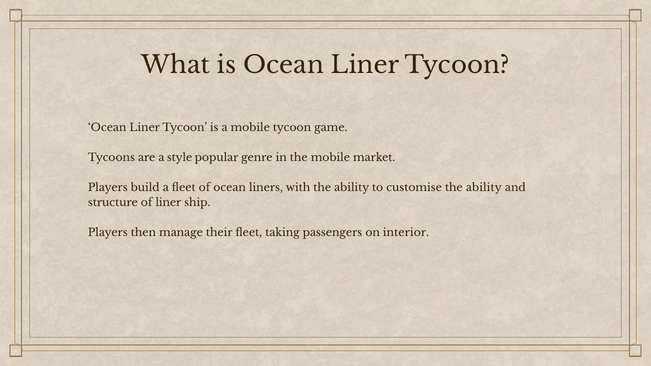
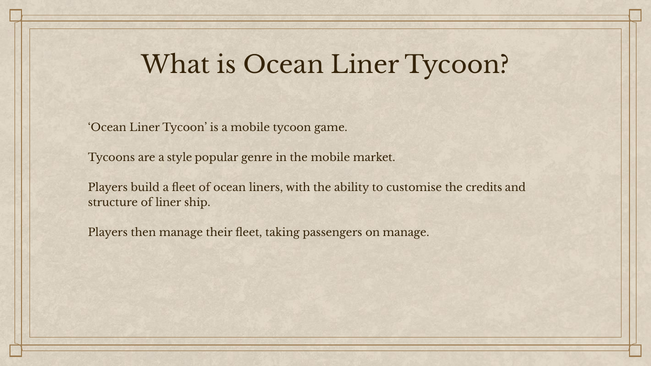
customise the ability: ability -> credits (484, 188)
on interior: interior -> manage (406, 233)
